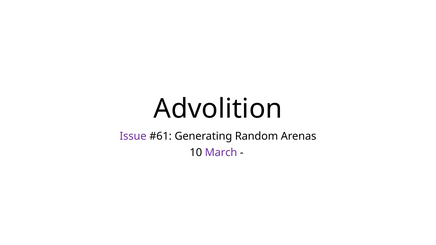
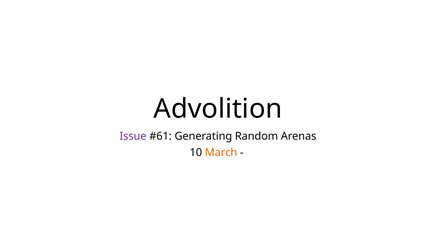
March colour: purple -> orange (221, 153)
